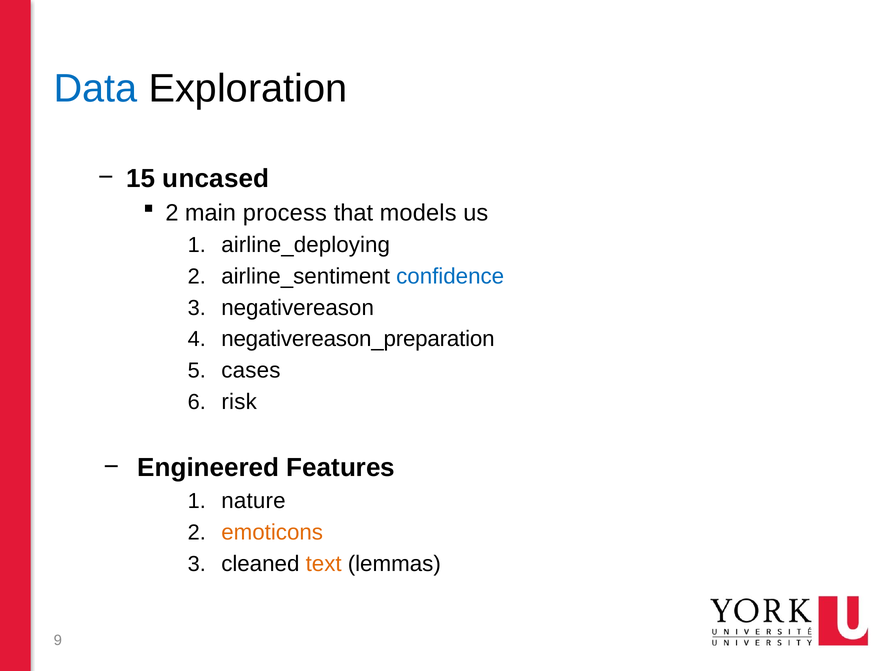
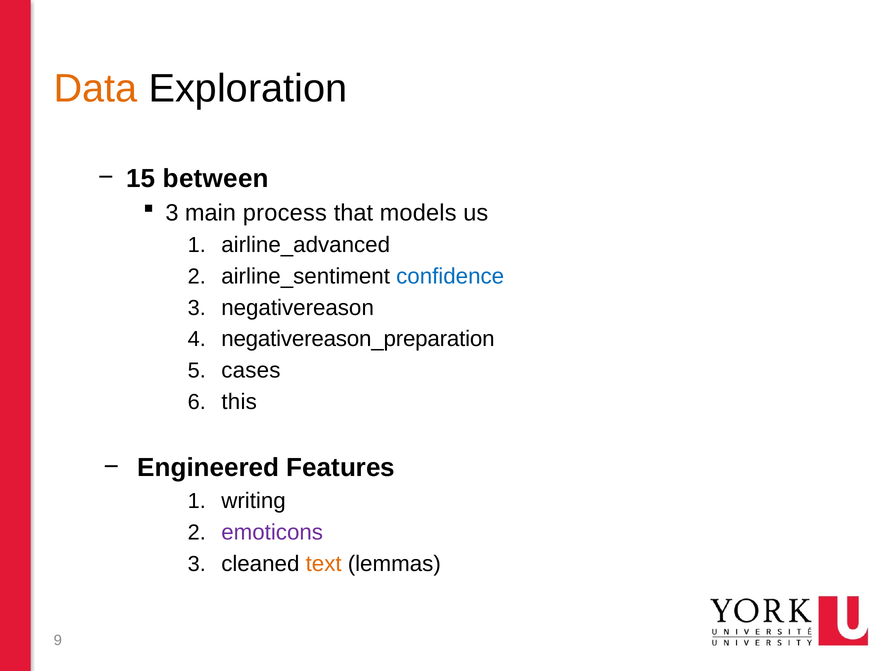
Data colour: blue -> orange (96, 88)
uncased: uncased -> between (216, 178)
2: 2 -> 3 (172, 213)
airline_deploying: airline_deploying -> airline_advanced (306, 245)
risk: risk -> this (239, 401)
nature: nature -> writing (254, 501)
emoticons colour: orange -> purple (272, 532)
